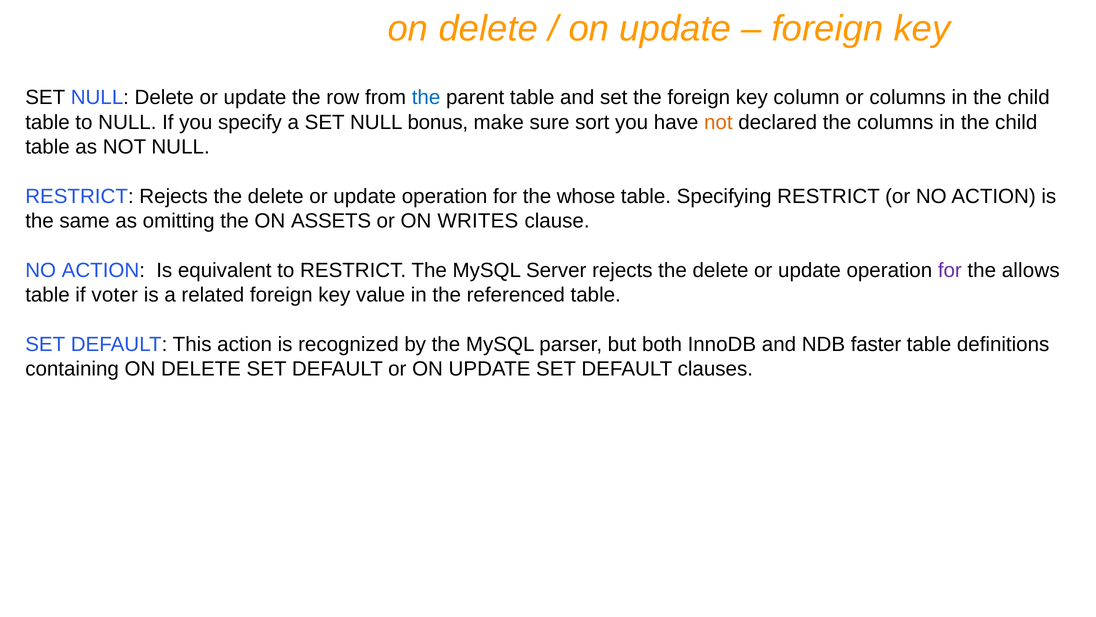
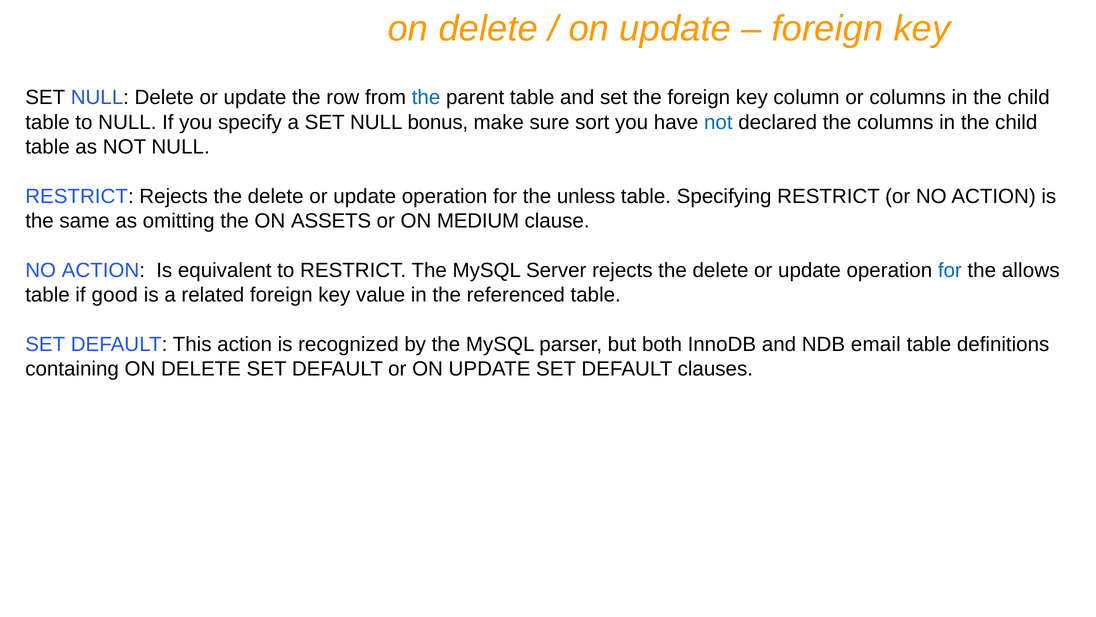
not colour: orange -> blue (718, 122)
whose: whose -> unless (586, 196)
WRITES: WRITES -> MEDIUM (478, 221)
for colour: purple -> blue (950, 270)
voter: voter -> good (115, 295)
faster: faster -> email (876, 344)
